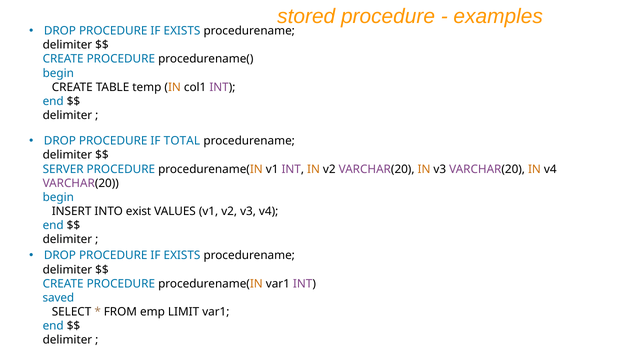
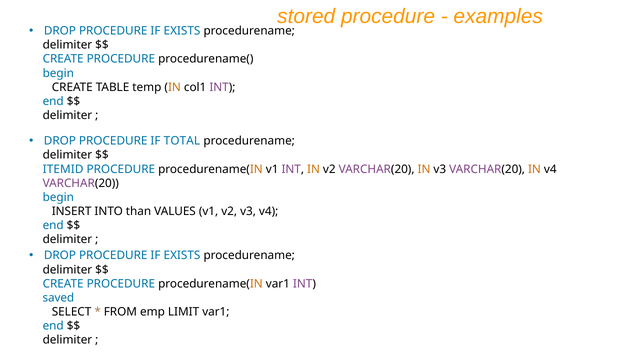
SERVER: SERVER -> ITEMID (63, 169)
exist: exist -> than (139, 212)
